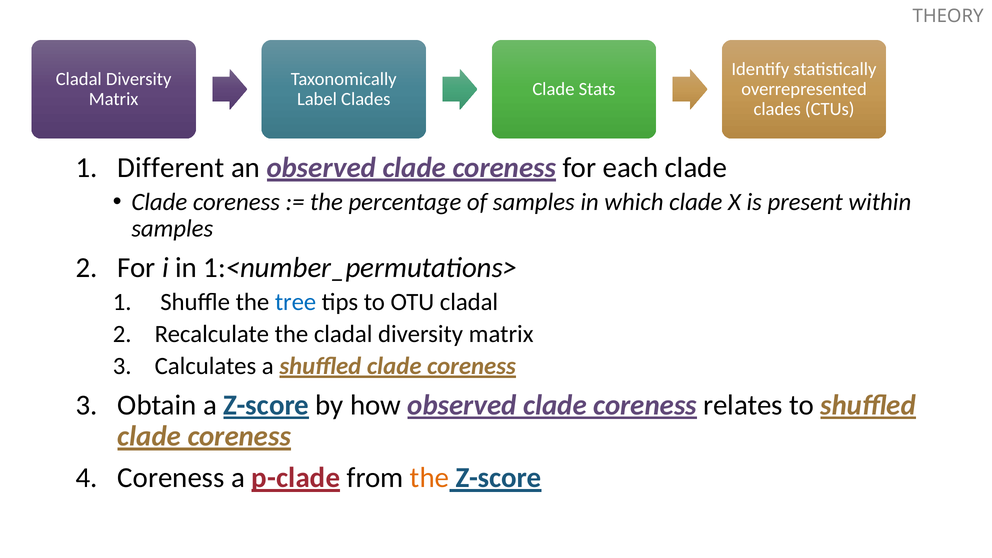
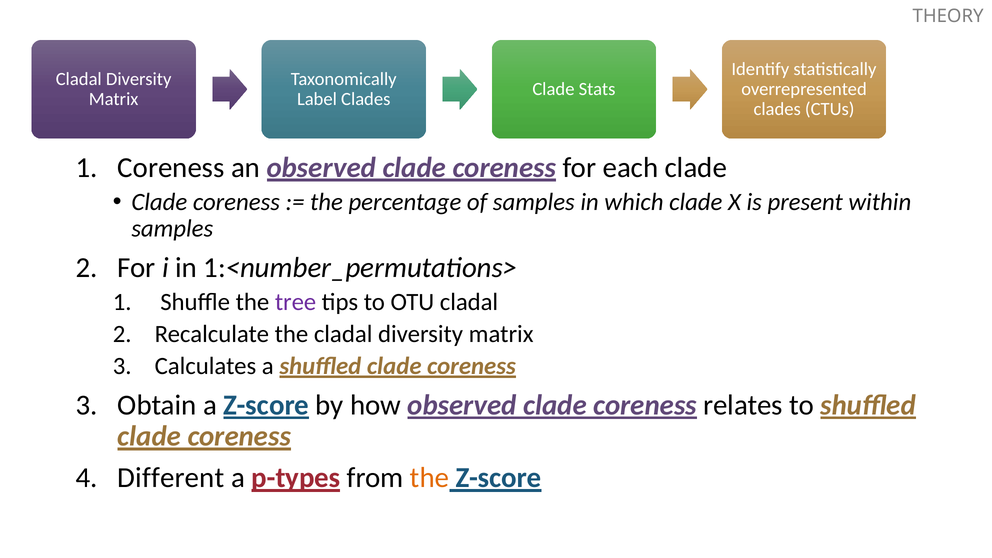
Different: Different -> Coreness (171, 168)
tree colour: blue -> purple (296, 302)
Coreness: Coreness -> Different (171, 478)
p-clade: p-clade -> p-types (296, 478)
